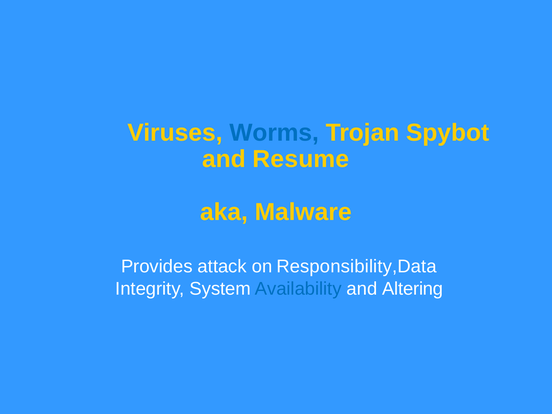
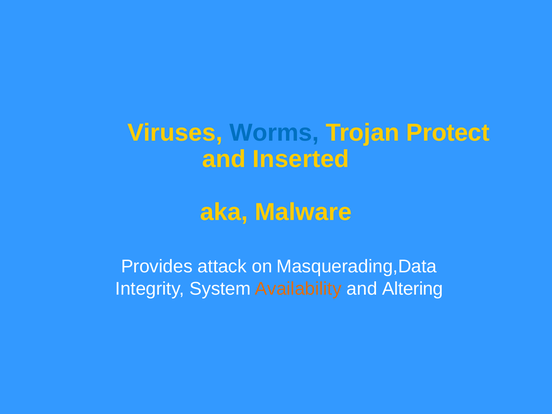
Spybot: Spybot -> Protect (448, 133)
Resume: Resume -> Inserted (301, 159)
Responsibility,Data: Responsibility,Data -> Masquerading,Data (357, 267)
Availability colour: blue -> orange (298, 289)
